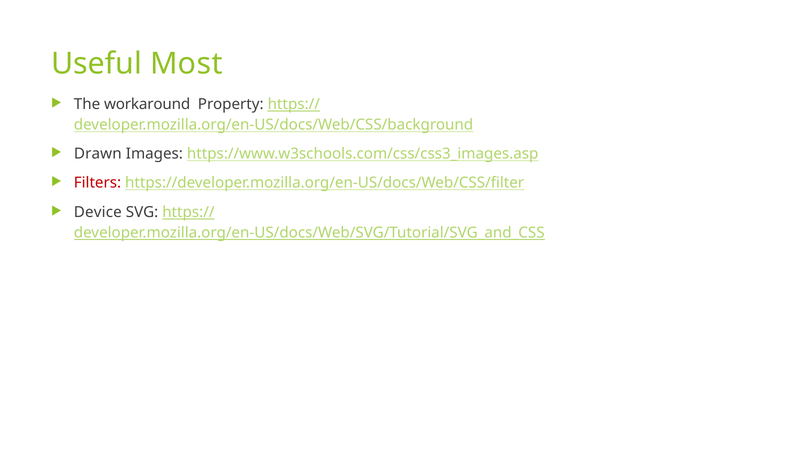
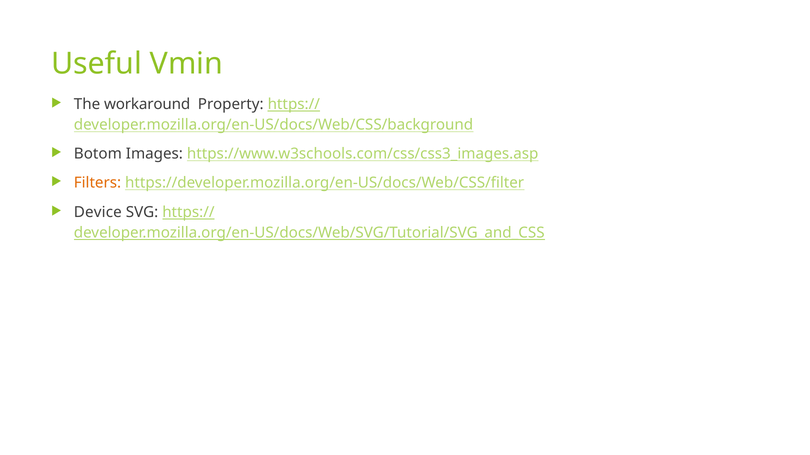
Most: Most -> Vmin (186, 64)
Drawn: Drawn -> Botom (98, 154)
Filters colour: red -> orange (97, 183)
